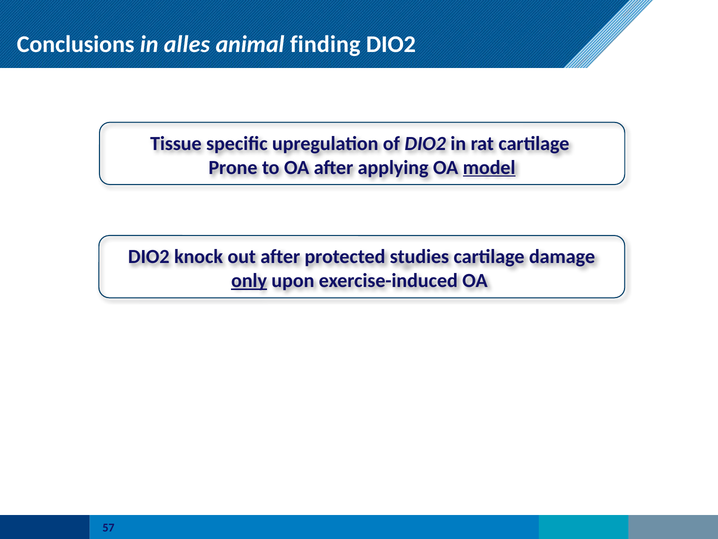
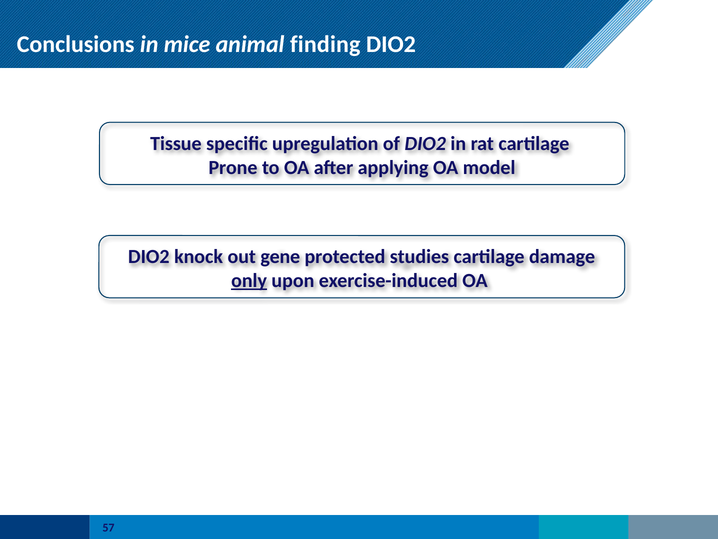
alles: alles -> mice (187, 44)
model underline: present -> none (489, 167)
out after: after -> gene (280, 256)
